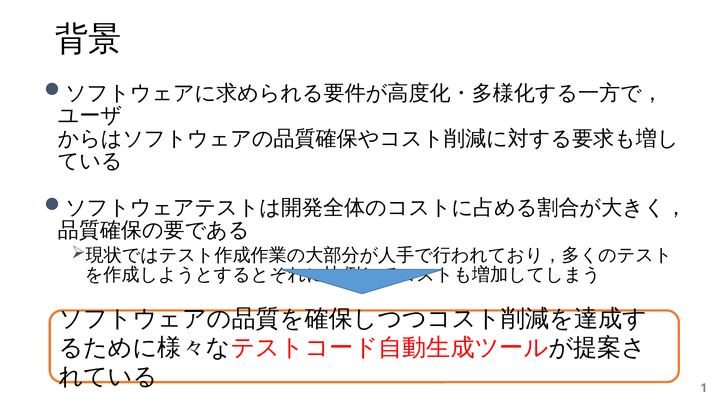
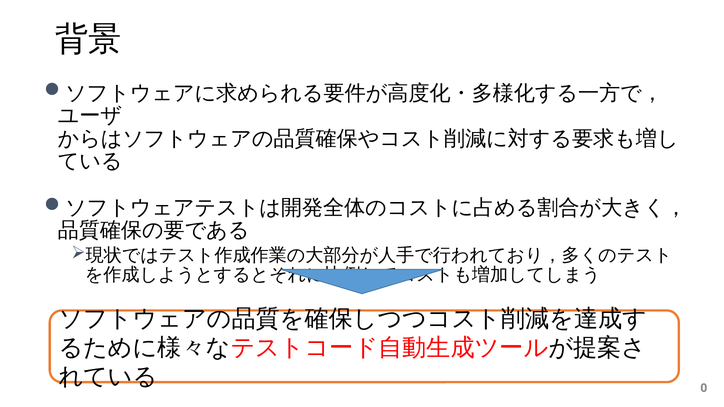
1: 1 -> 0 (704, 388)
